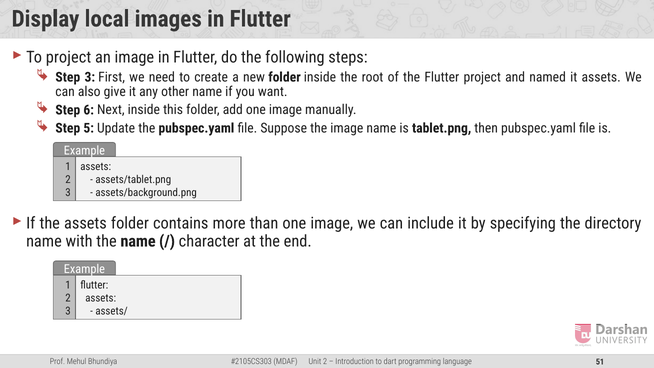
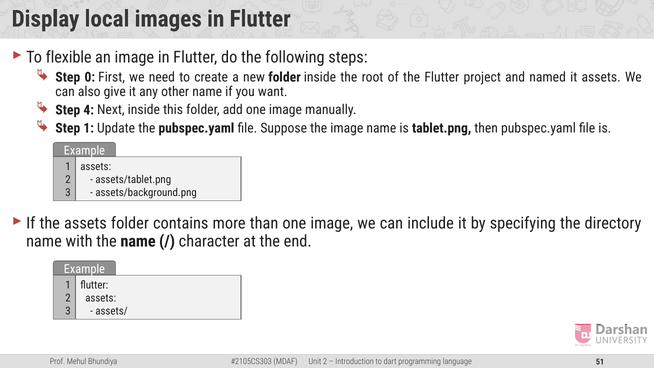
To project: project -> flexible (69, 57)
Step 3: 3 -> 0 (90, 77)
6: 6 -> 4 (89, 110)
Step 5: 5 -> 1 (89, 128)
